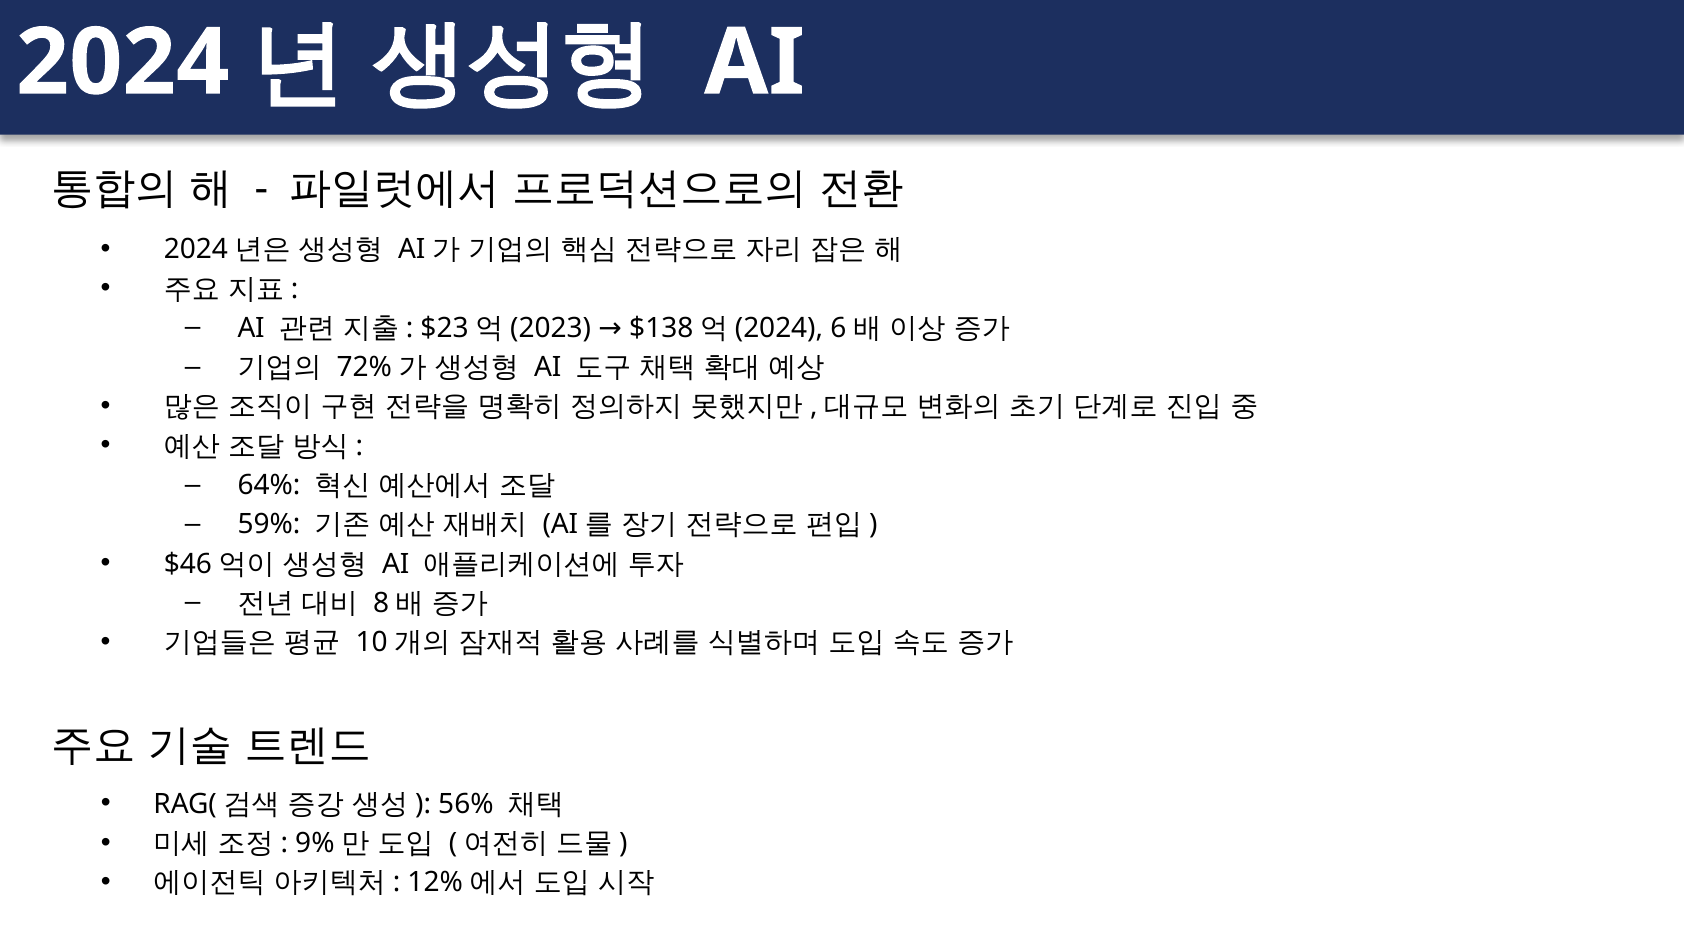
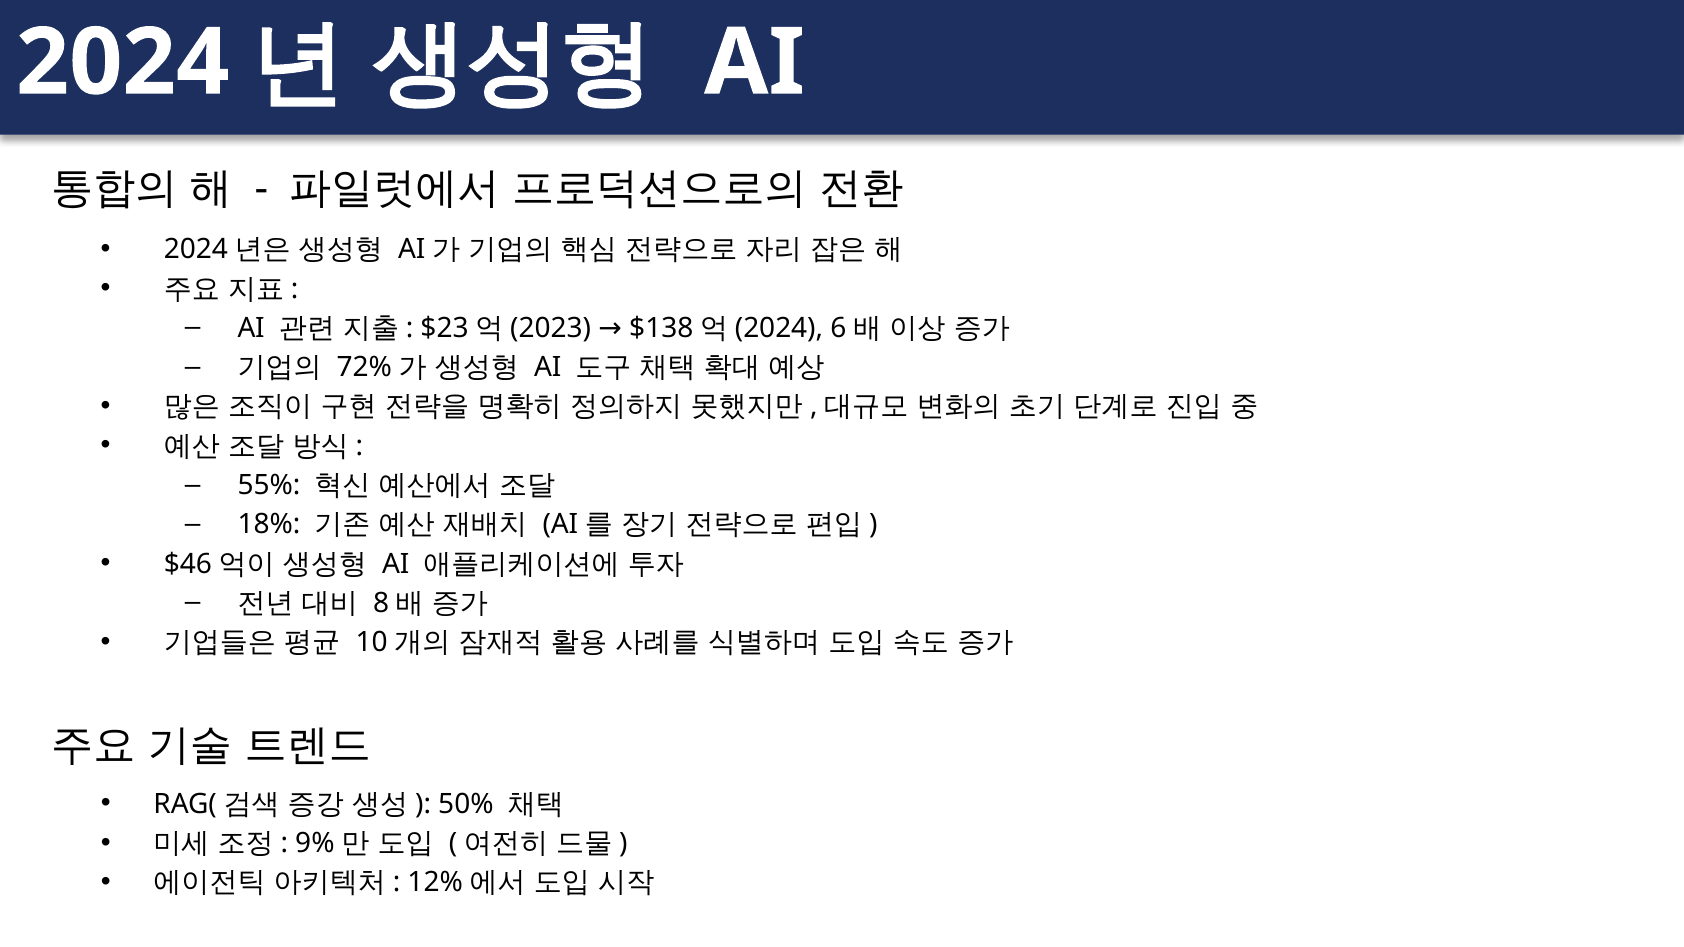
64%: 64% -> 55% (269, 485)
59%: 59% -> 18% (269, 525)
56%: 56% -> 50% (466, 804)
